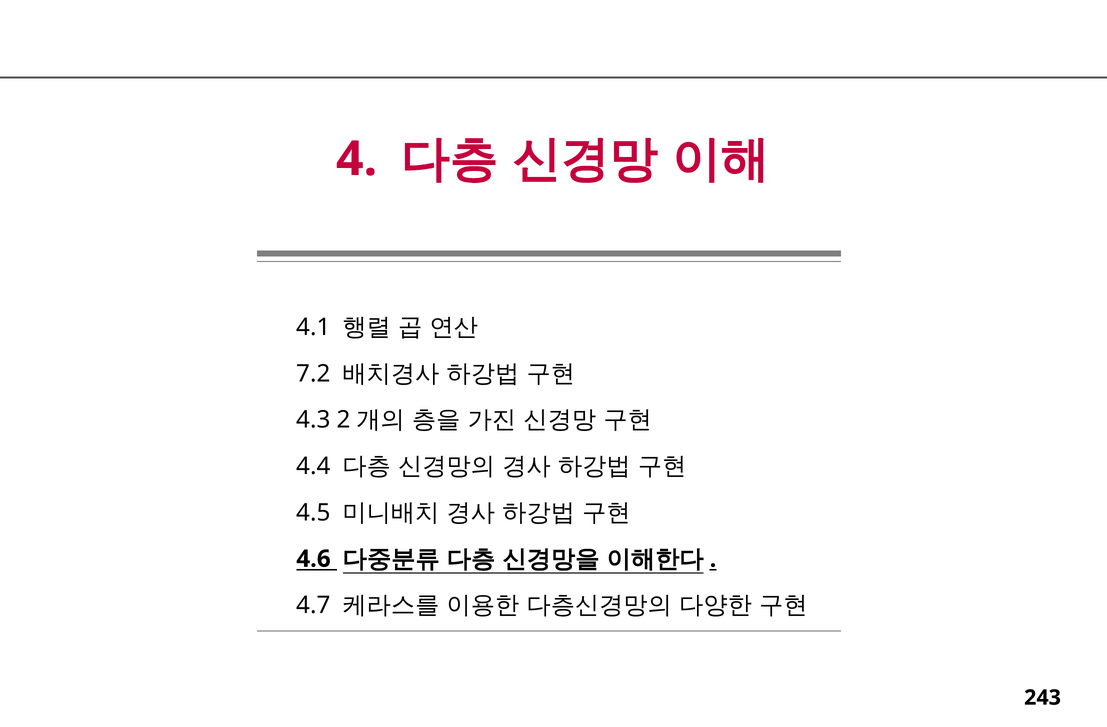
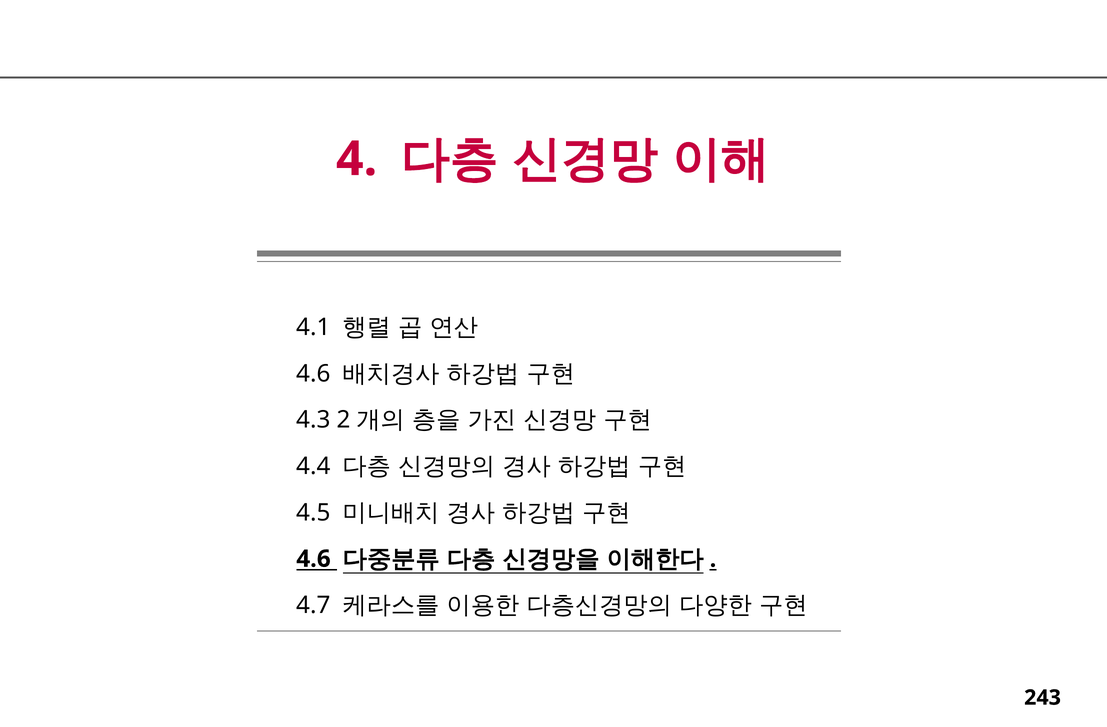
7.2: 7.2 -> 4.6 (313, 374)
